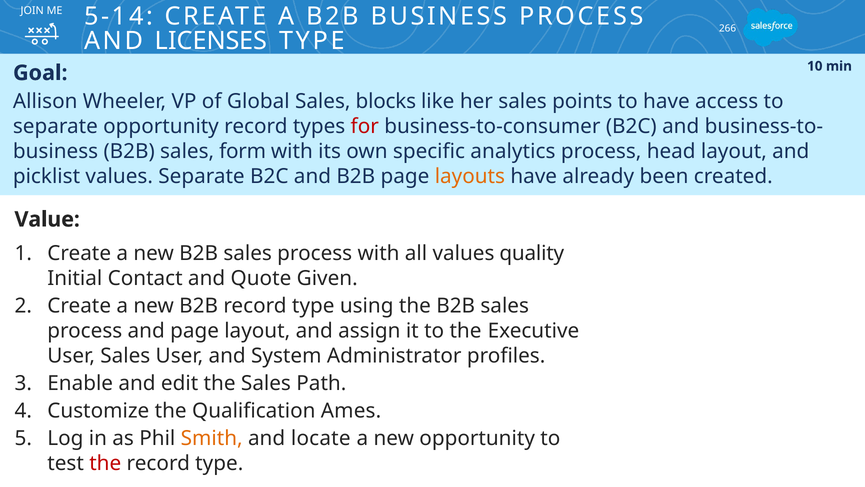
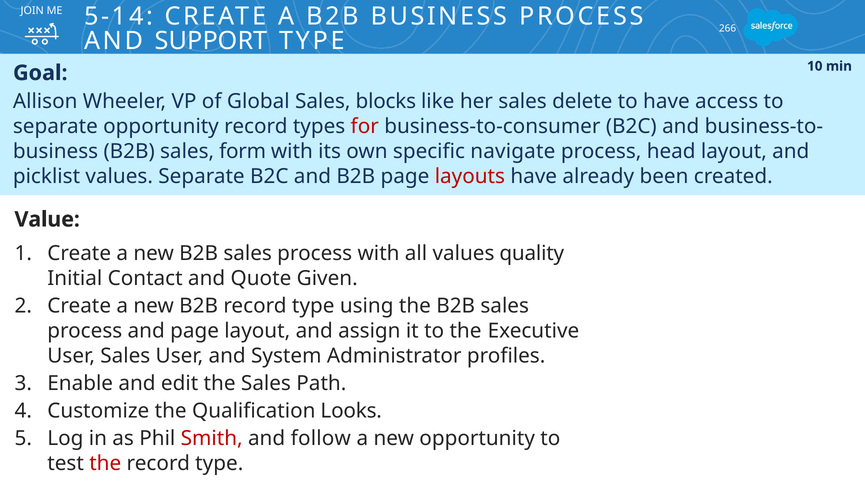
LICENSES: LICENSES -> SUPPORT (211, 41)
points: points -> delete (582, 102)
analytics: analytics -> navigate (513, 151)
layouts colour: orange -> red (470, 176)
Ames: Ames -> Looks (351, 411)
Smith colour: orange -> red (212, 438)
locate: locate -> follow (321, 438)
